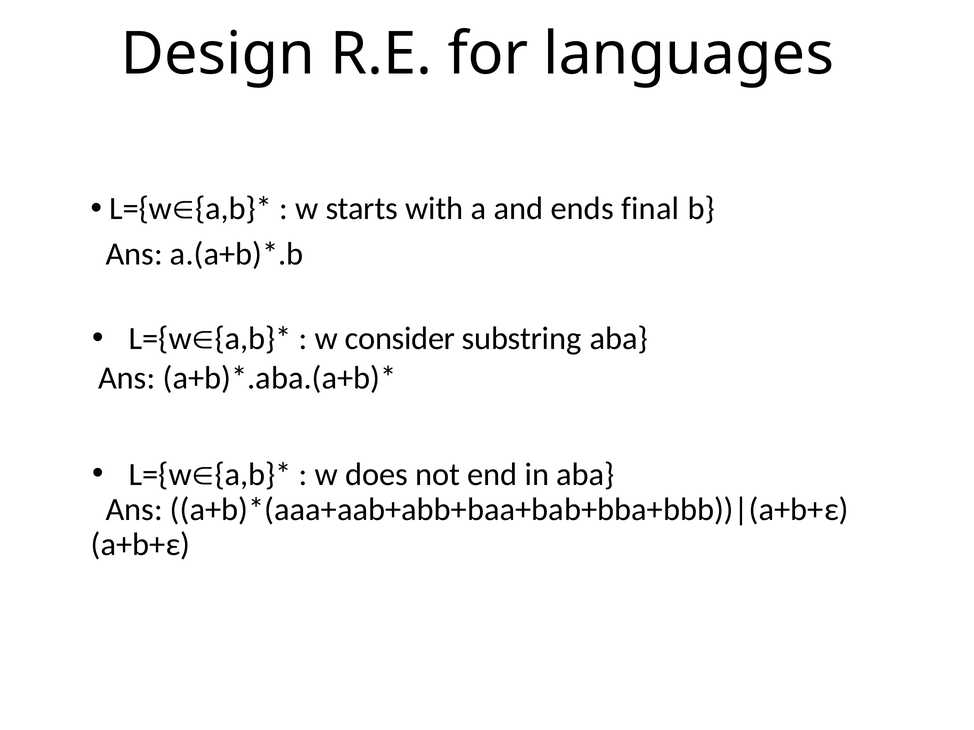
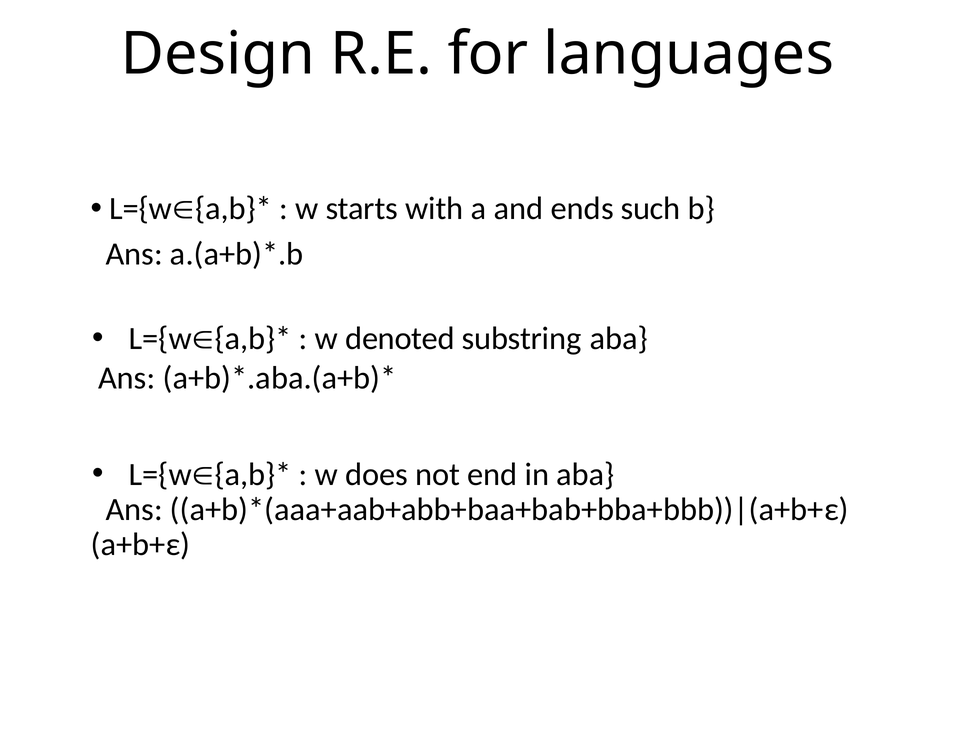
final: final -> such (650, 209)
consider: consider -> denoted (400, 339)
